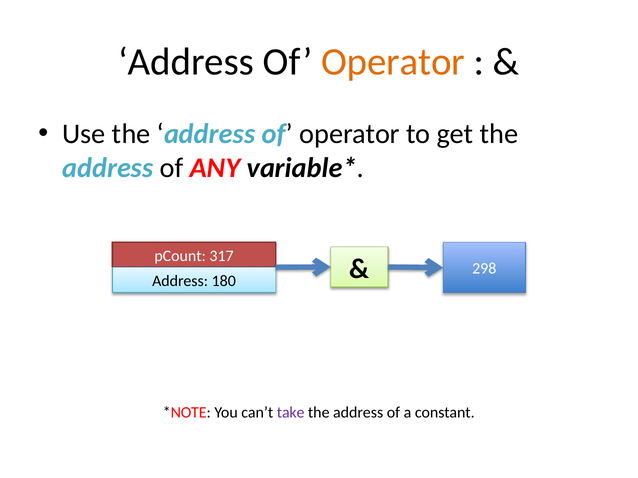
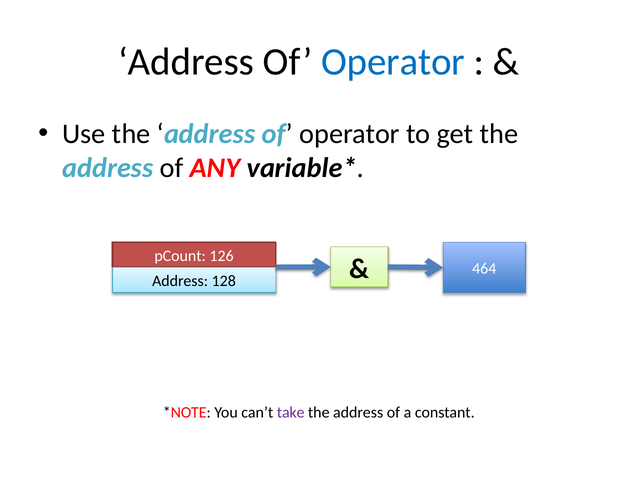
Operator colour: orange -> blue (393, 62)
317: 317 -> 126 (222, 256)
180: 180 -> 128 (224, 281)
298: 298 -> 464 (484, 269)
